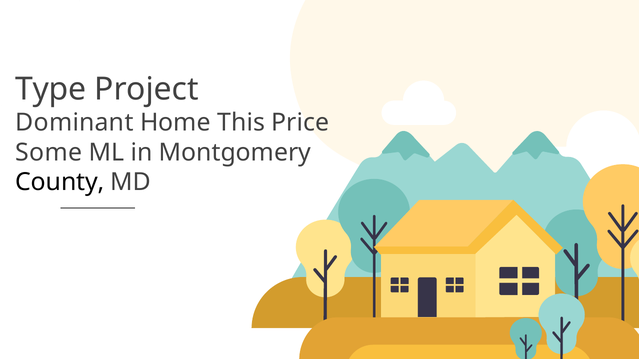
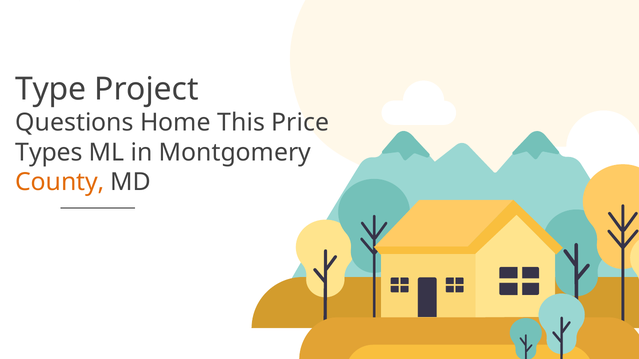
Dominant: Dominant -> Questions (75, 123)
Some: Some -> Types (49, 153)
County colour: black -> orange (60, 182)
